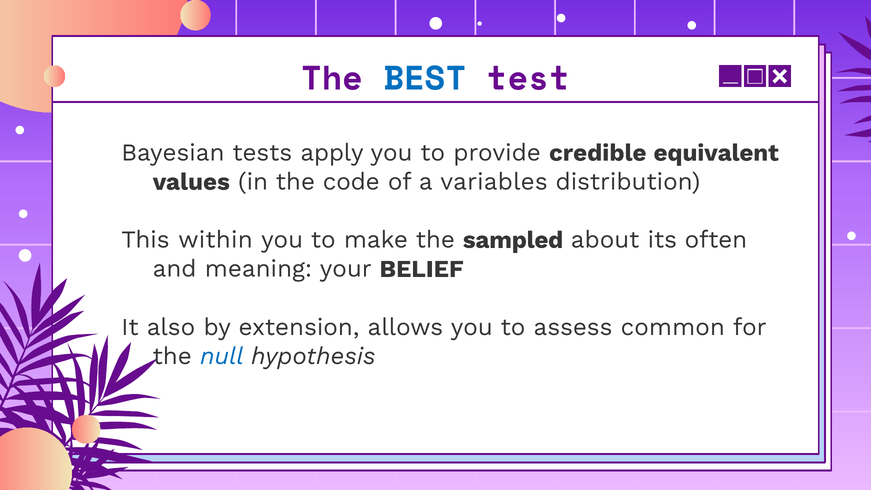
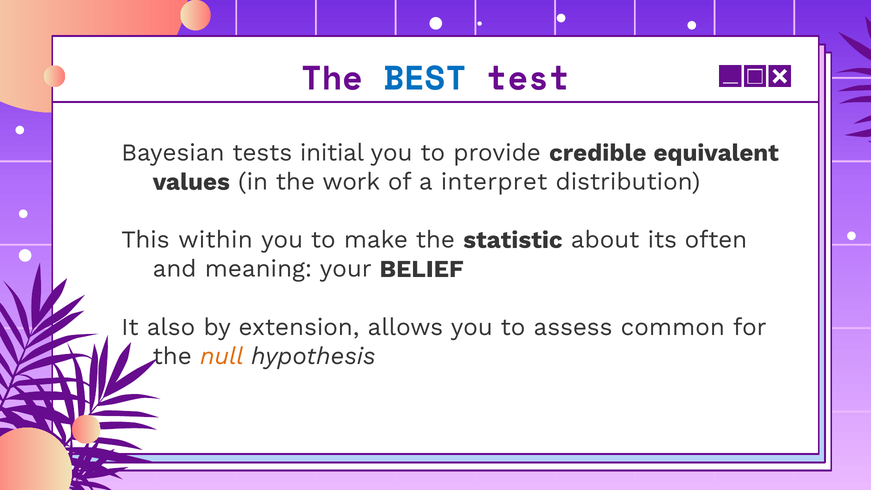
apply: apply -> initial (332, 153)
code: code -> work (351, 182)
variables: variables -> interpret (494, 182)
sampled: sampled -> statistic (513, 240)
null colour: blue -> orange (222, 356)
